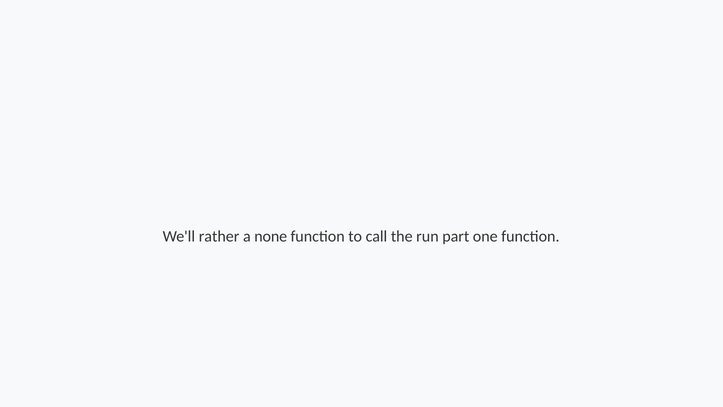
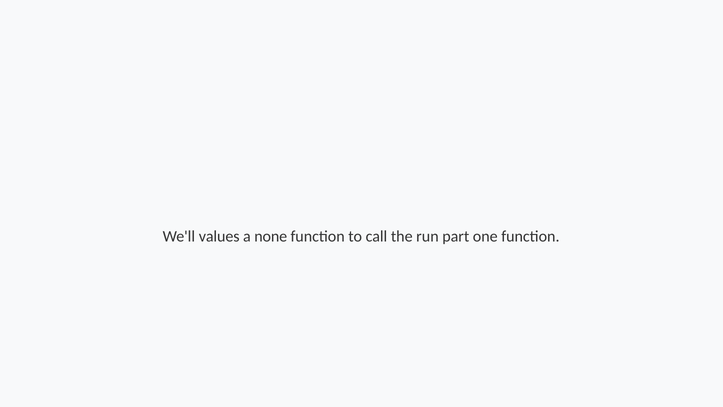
rather: rather -> values (219, 236)
